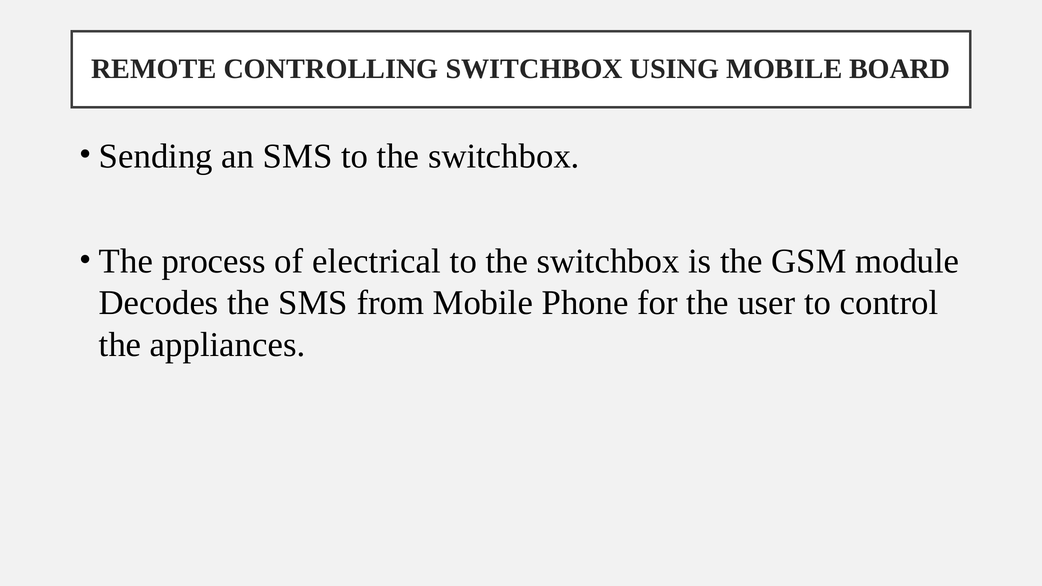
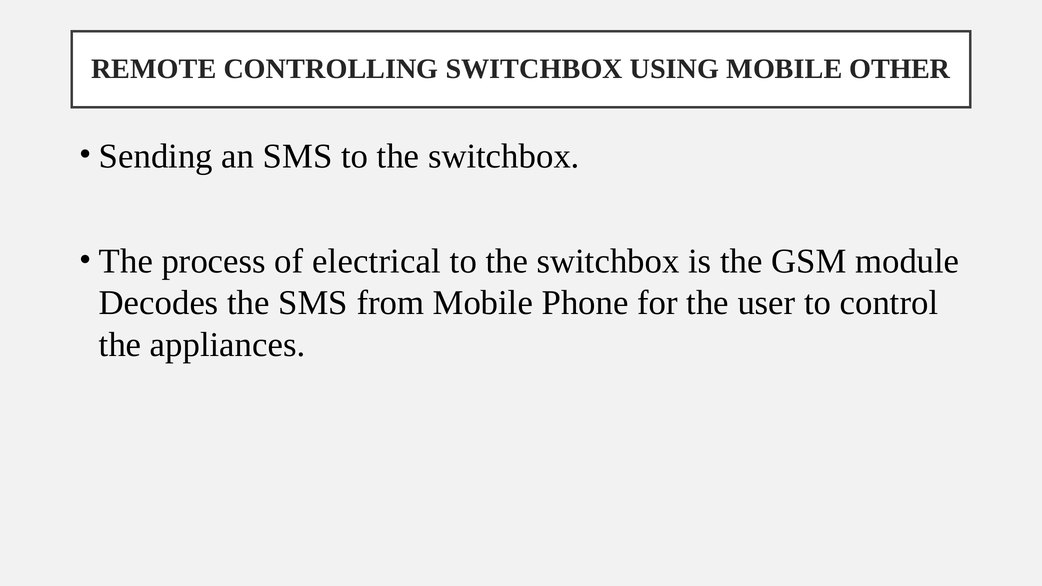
BOARD: BOARD -> OTHER (900, 69)
